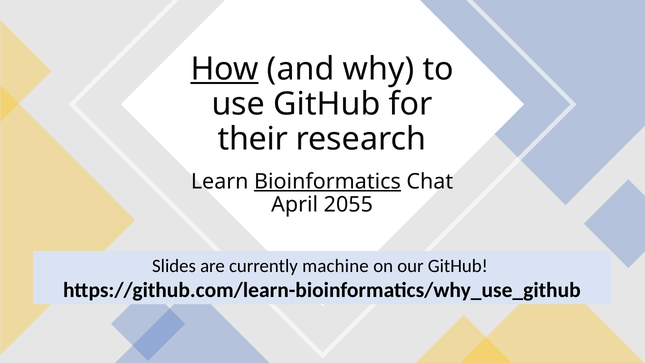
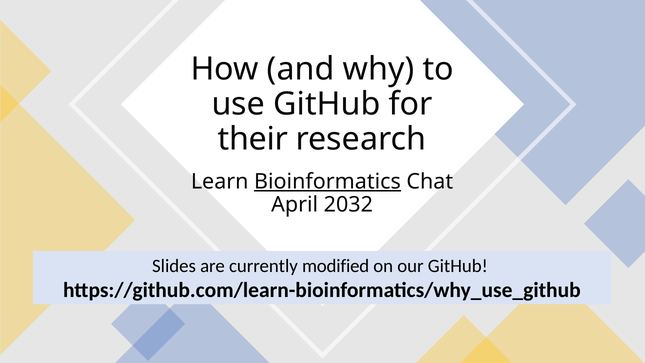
How underline: present -> none (225, 69)
2055: 2055 -> 2032 (348, 205)
machine: machine -> modified (336, 266)
